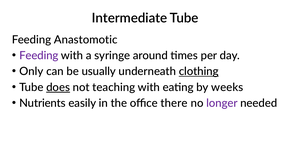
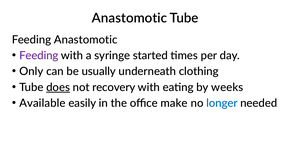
Intermediate: Intermediate -> Anastomotic (129, 18)
around: around -> started (150, 55)
clothing underline: present -> none (199, 71)
teaching: teaching -> recovery (114, 87)
Nutrients: Nutrients -> Available (42, 103)
there: there -> make (174, 103)
longer colour: purple -> blue (222, 103)
